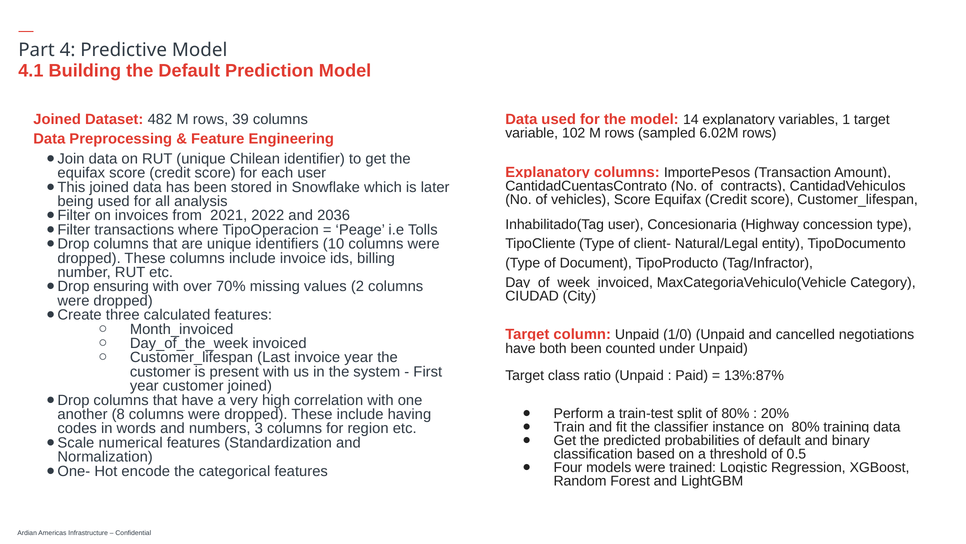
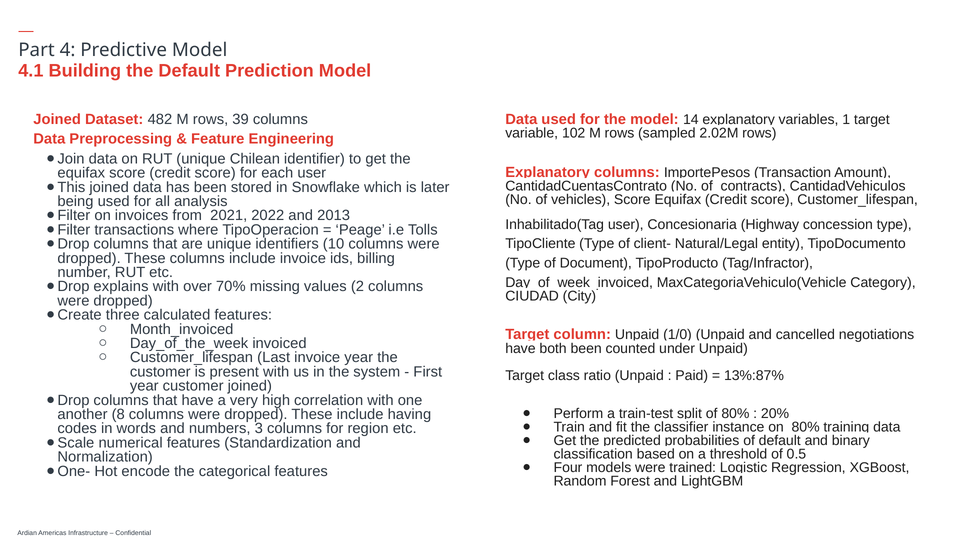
6.02M: 6.02M -> 2.02M (719, 133)
2036: 2036 -> 2013 (334, 215)
ensuring: ensuring -> explains (121, 286)
